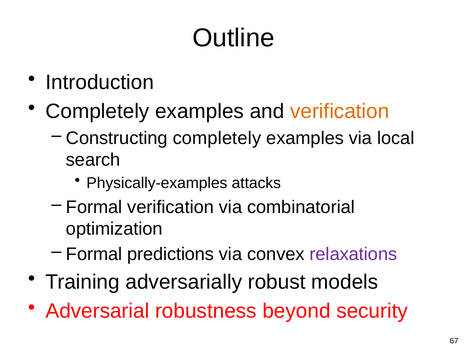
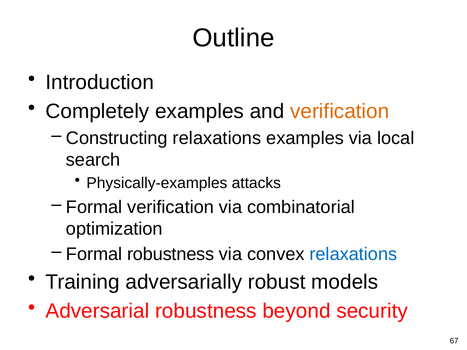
Constructing completely: completely -> relaxations (217, 138)
Formal predictions: predictions -> robustness (171, 254)
relaxations colour: purple -> blue (353, 254)
